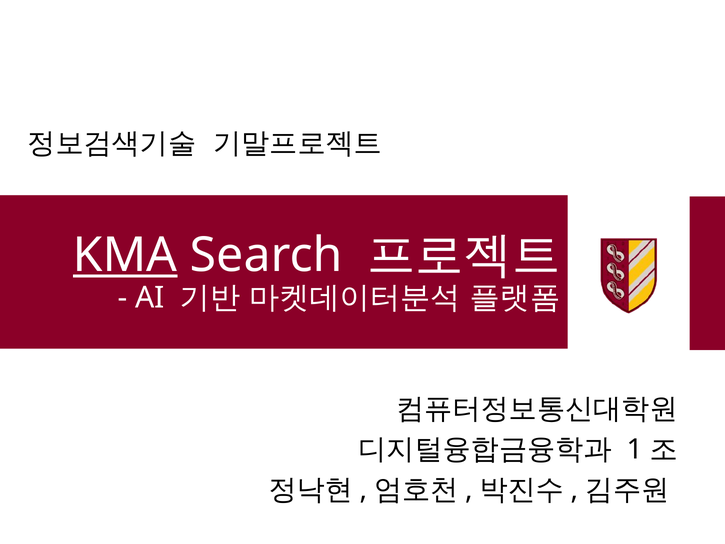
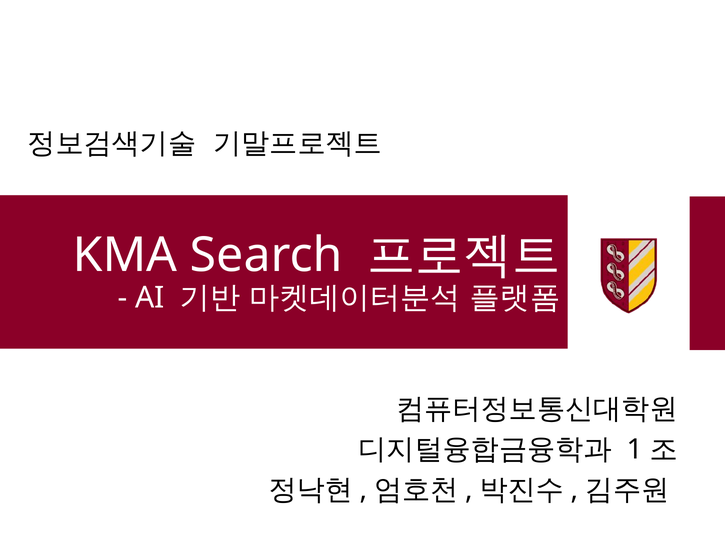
KMA underline: present -> none (125, 255)
